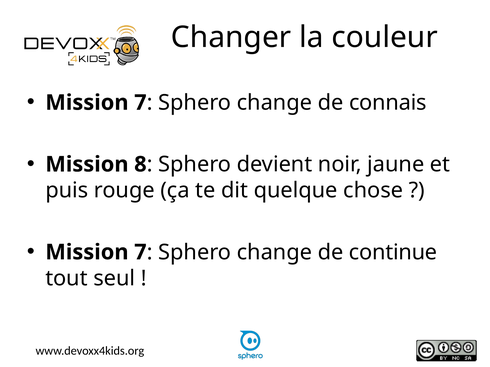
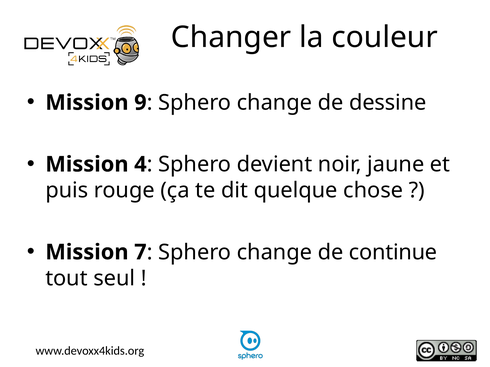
7: 7 -> 9 (140, 103)
connais: connais -> dessine (388, 103)
8: 8 -> 4 (140, 165)
